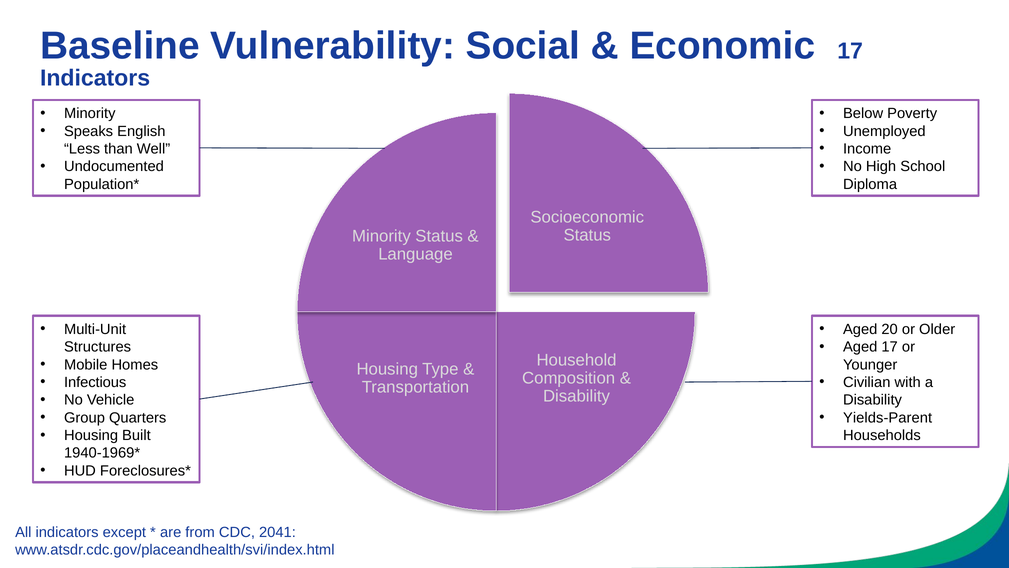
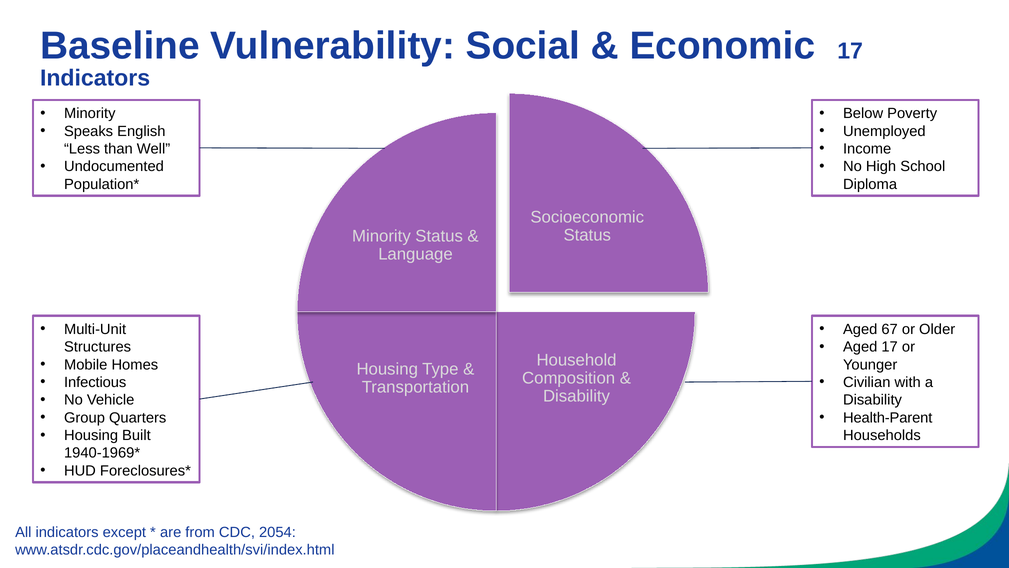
20: 20 -> 67 (890, 329)
Yields-Parent: Yields-Parent -> Health-Parent (888, 417)
2041: 2041 -> 2054 (277, 532)
